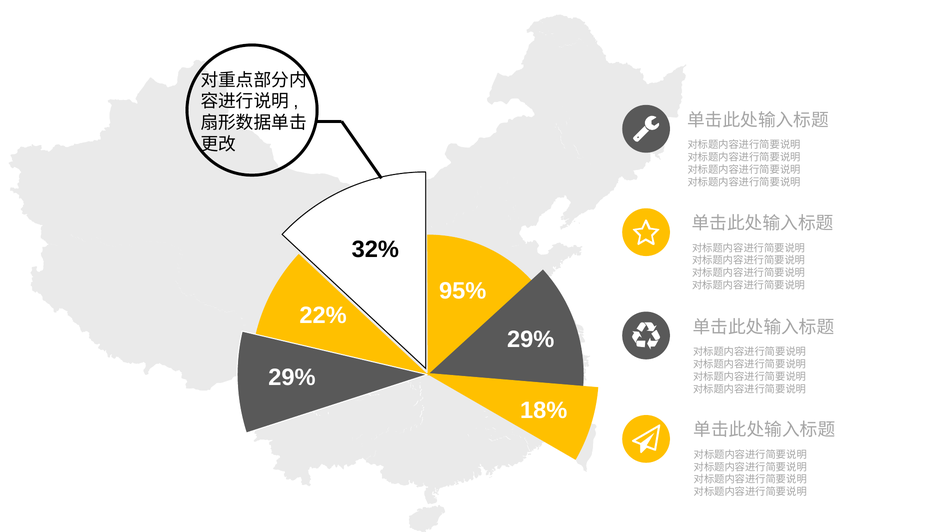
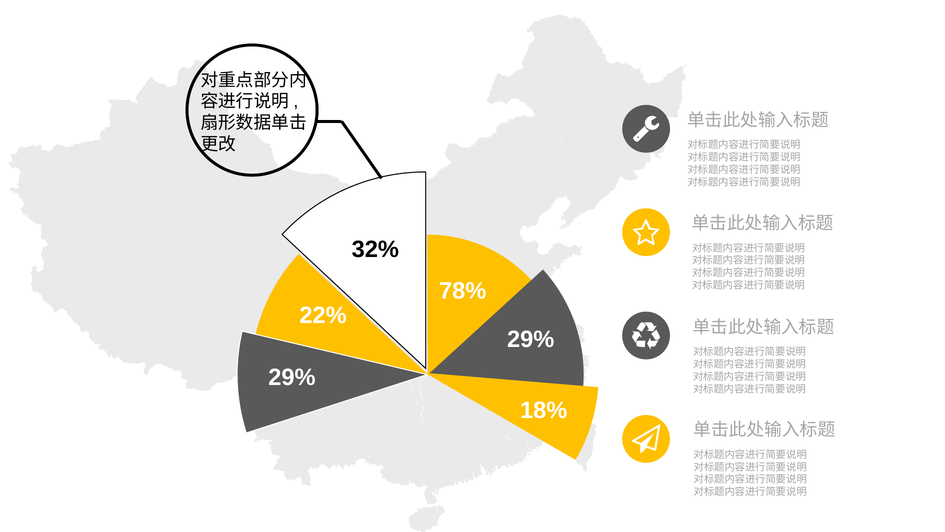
95%: 95% -> 78% (463, 291)
